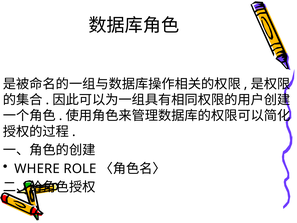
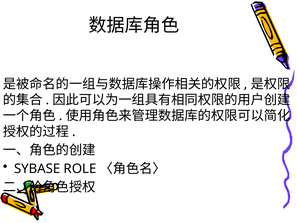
WHERE: WHERE -> SYBASE (37, 169)
